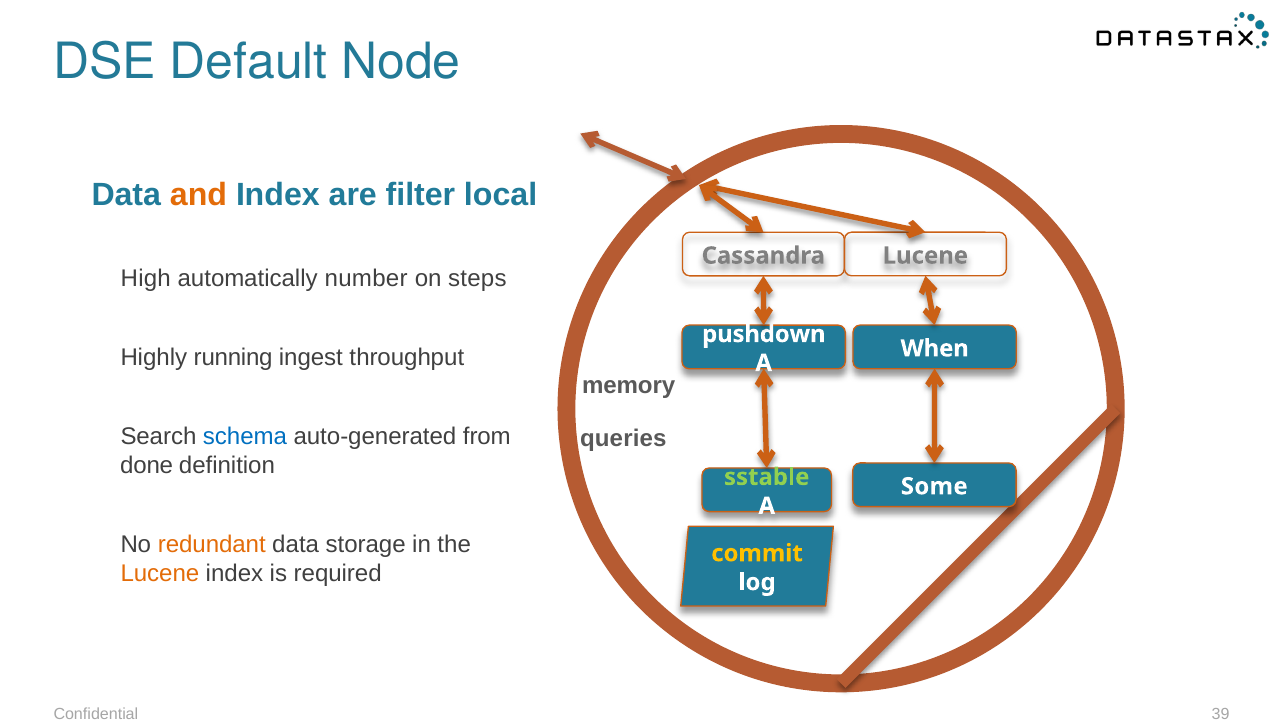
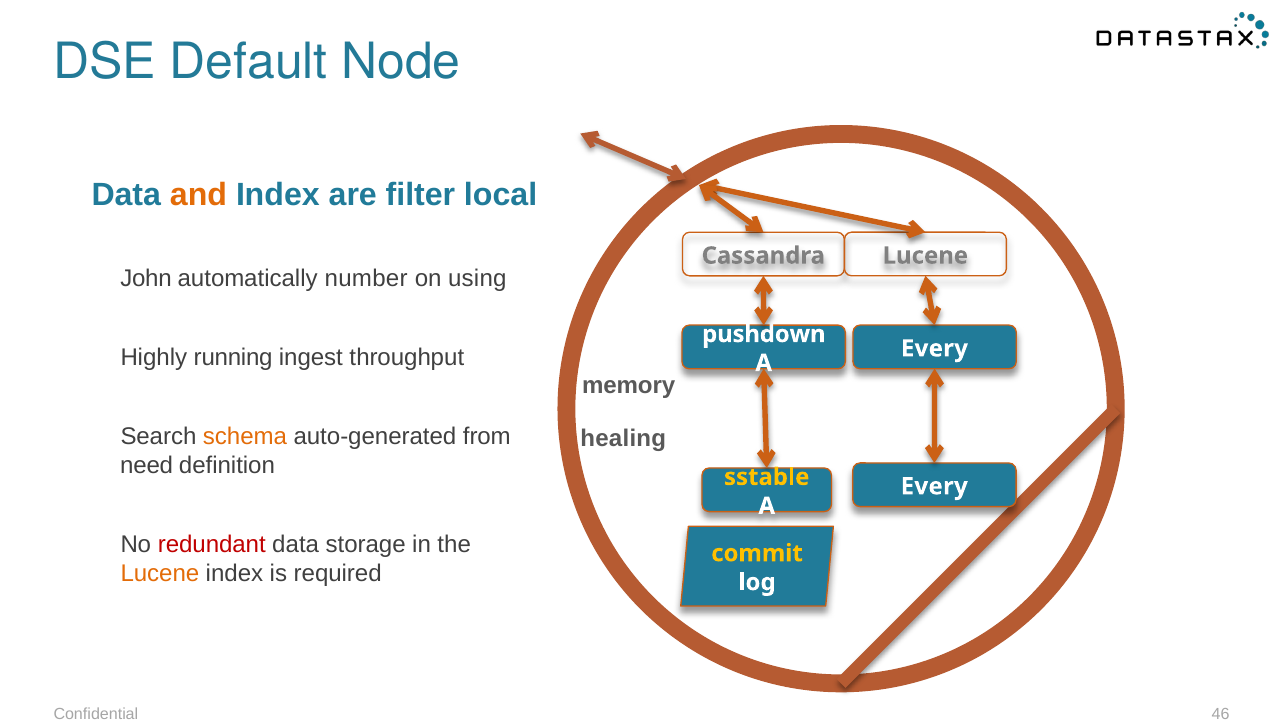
High: High -> John (146, 278)
steps: steps -> using (477, 278)
When: When -> Every (934, 348)
schema colour: blue -> orange (245, 437)
queries: queries -> healing (623, 439)
done: done -> need (147, 465)
sstable colour: light green -> yellow (767, 477)
Some: Some -> Every (934, 486)
redundant colour: orange -> red (212, 545)
39: 39 -> 46 (1221, 714)
